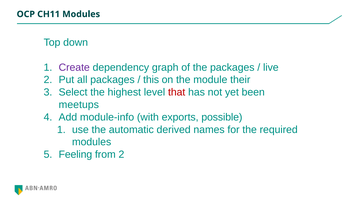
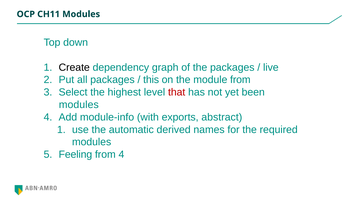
Create colour: purple -> black (74, 67)
module their: their -> from (240, 80)
meetups: meetups -> modules (79, 105)
possible: possible -> abstract (222, 117)
from 2: 2 -> 4 (121, 155)
